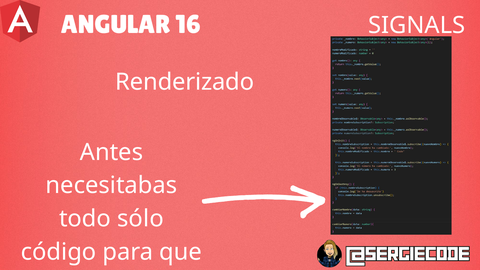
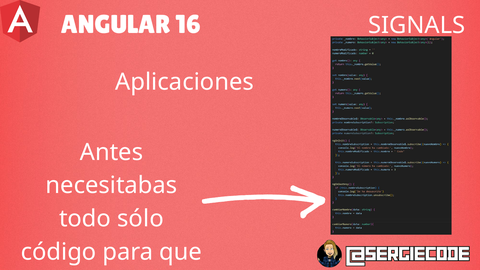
Renderizado: Renderizado -> Aplicaciones (185, 82)
